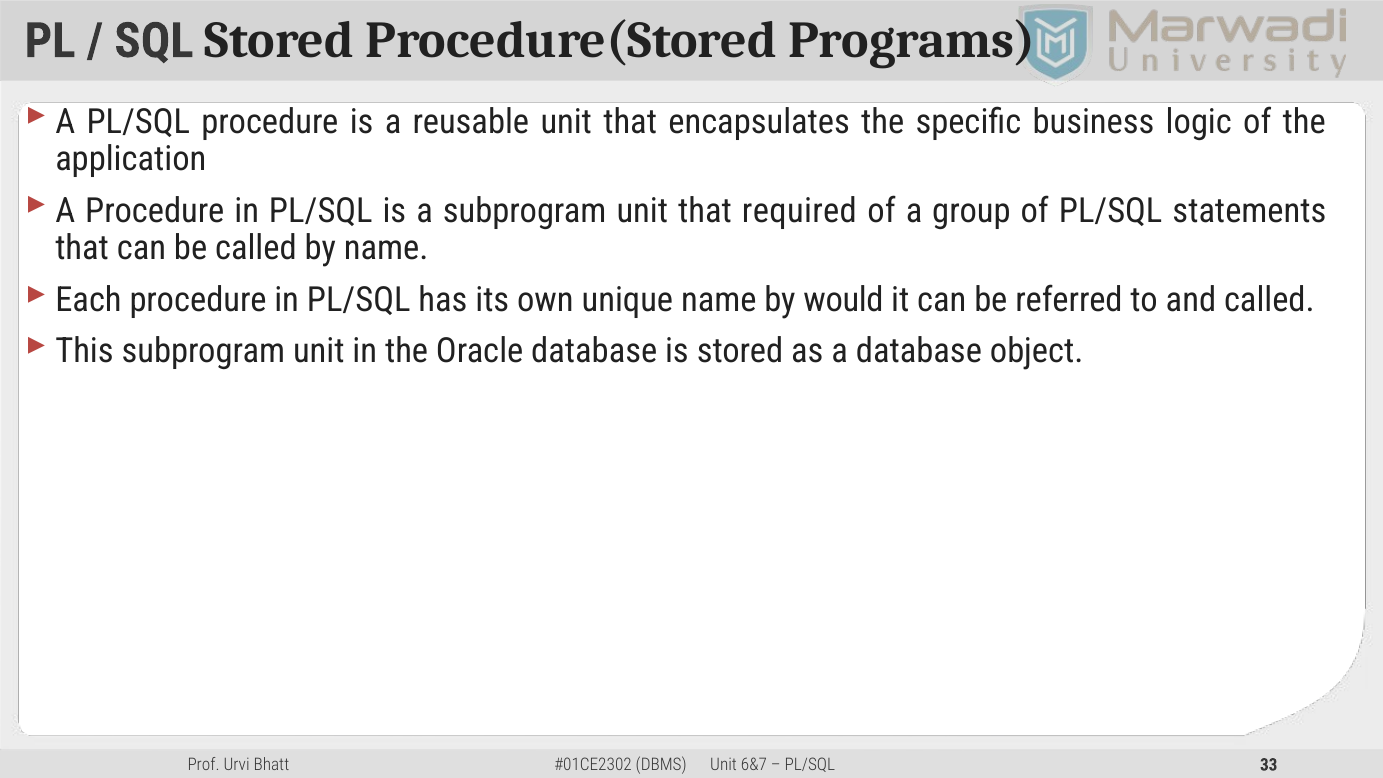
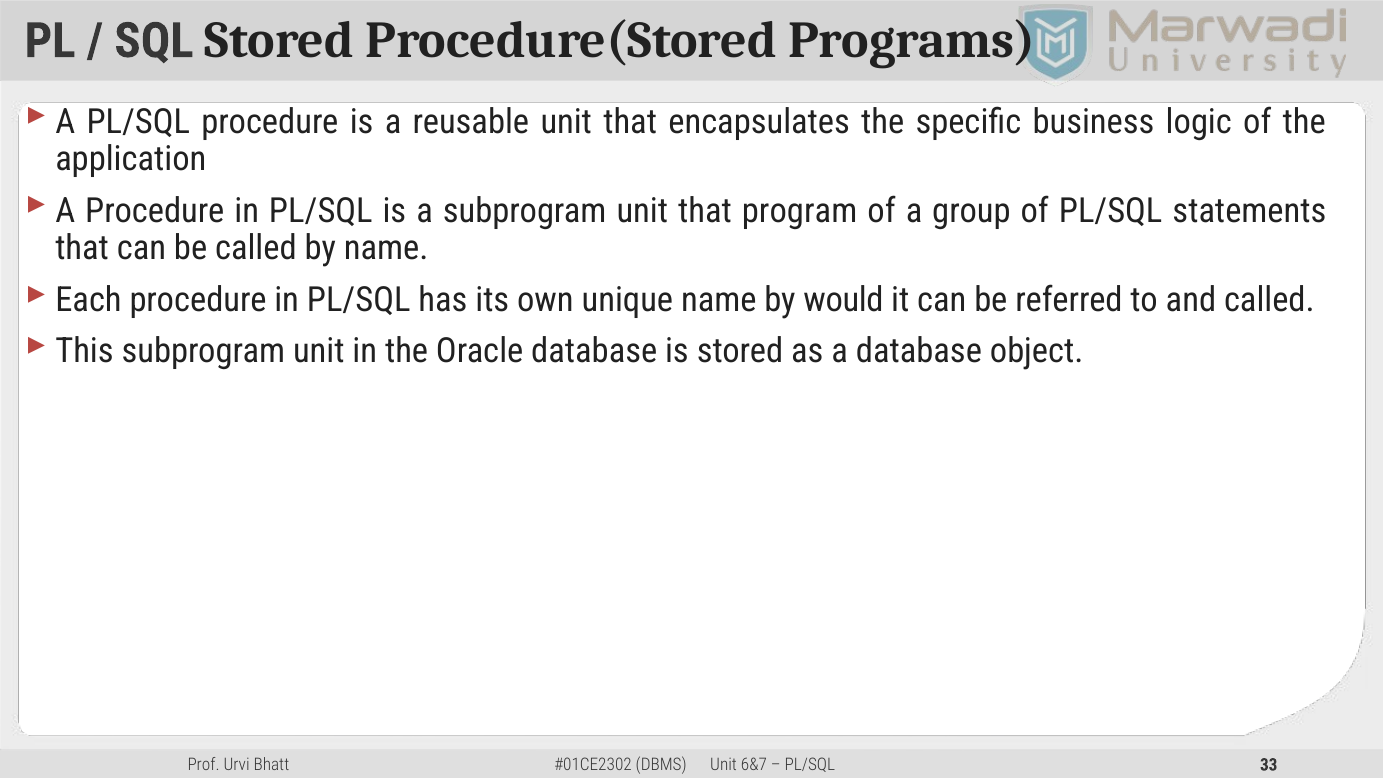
required: required -> program (800, 211)
